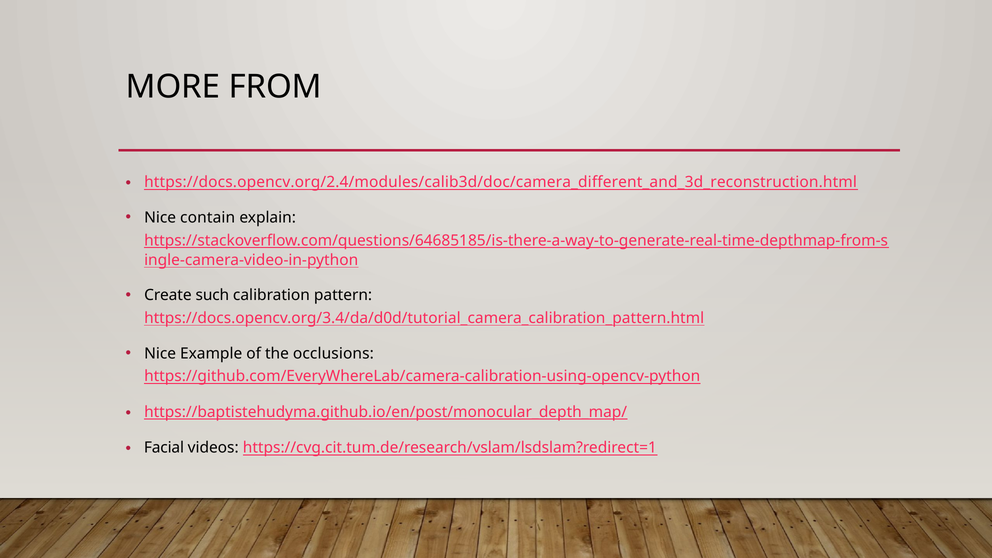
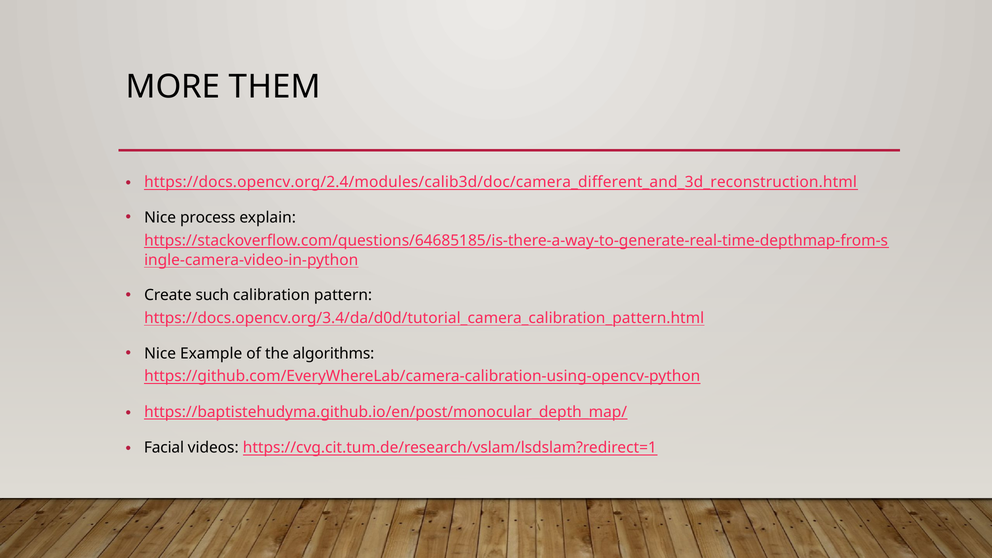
FROM: FROM -> THEM (275, 87)
contain: contain -> process (208, 218)
occlusions: occlusions -> algorithms (334, 353)
